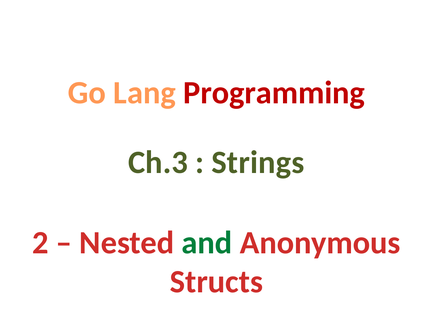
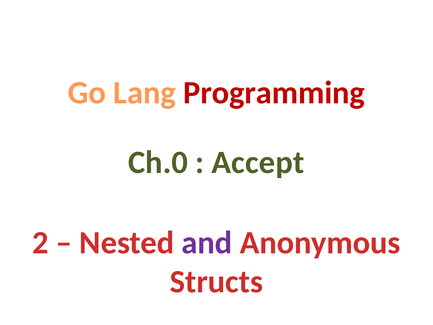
Ch.3: Ch.3 -> Ch.0 (158, 162)
Strings: Strings -> Accept (258, 162)
and colour: green -> purple (207, 243)
